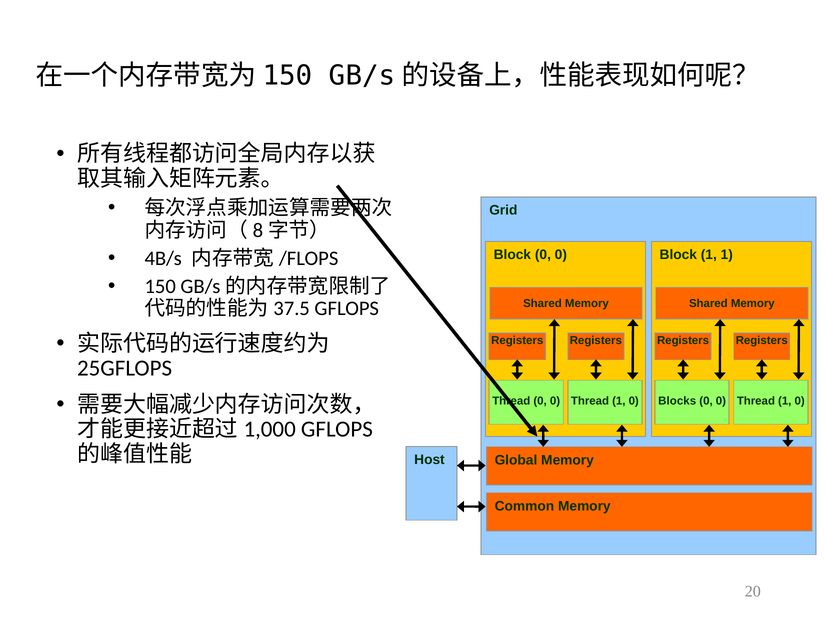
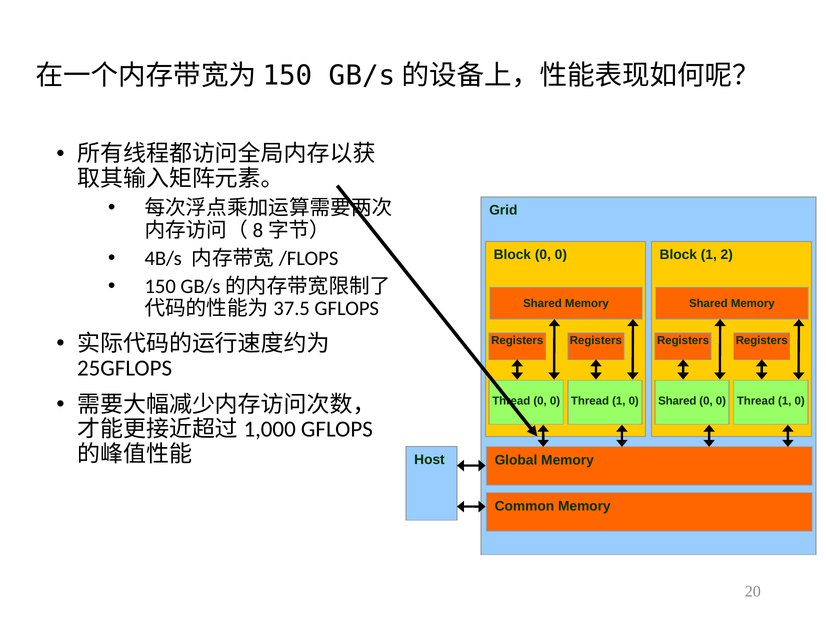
1 1: 1 -> 2 (727, 255)
Blocks: Blocks -> Shared (677, 402)
